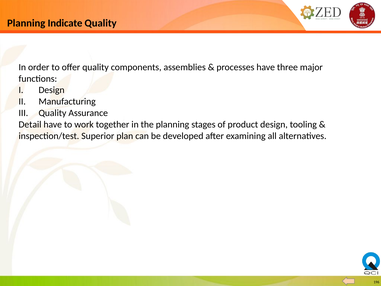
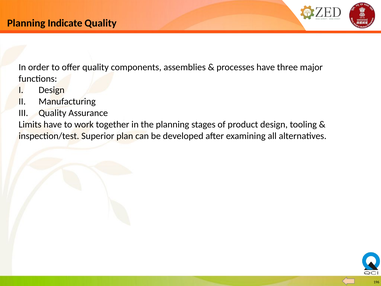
Detail: Detail -> Limits (30, 124)
